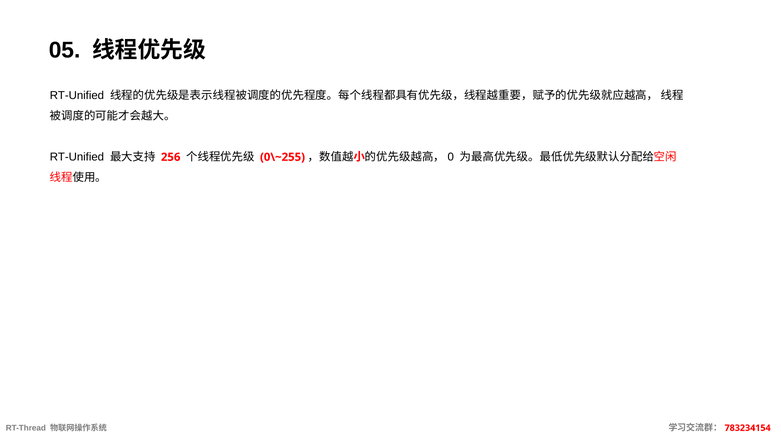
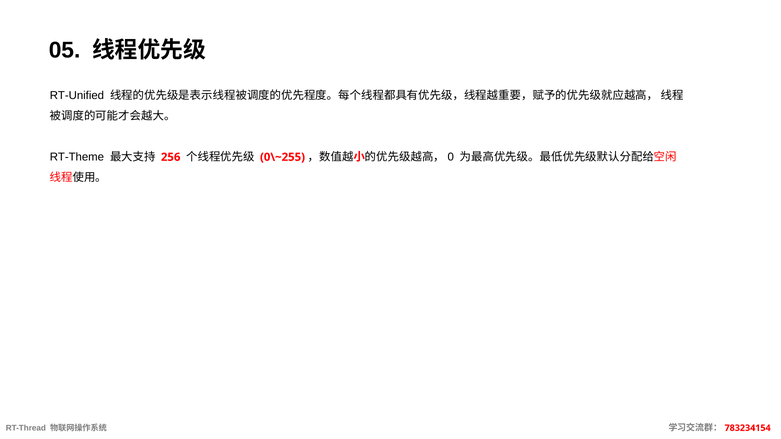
RT-Unified: RT-Unified -> RT-Theme (77, 157)
